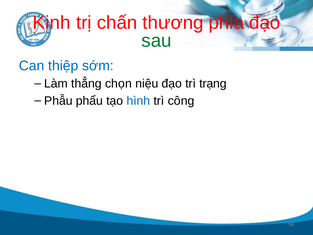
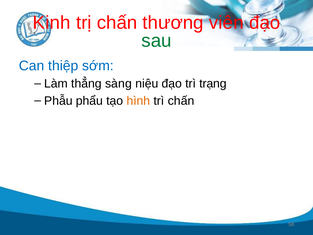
phía: phía -> viên (226, 23)
chọn: chọn -> sàng (118, 84)
hình colour: blue -> orange (138, 101)
trì công: công -> chấn (181, 101)
